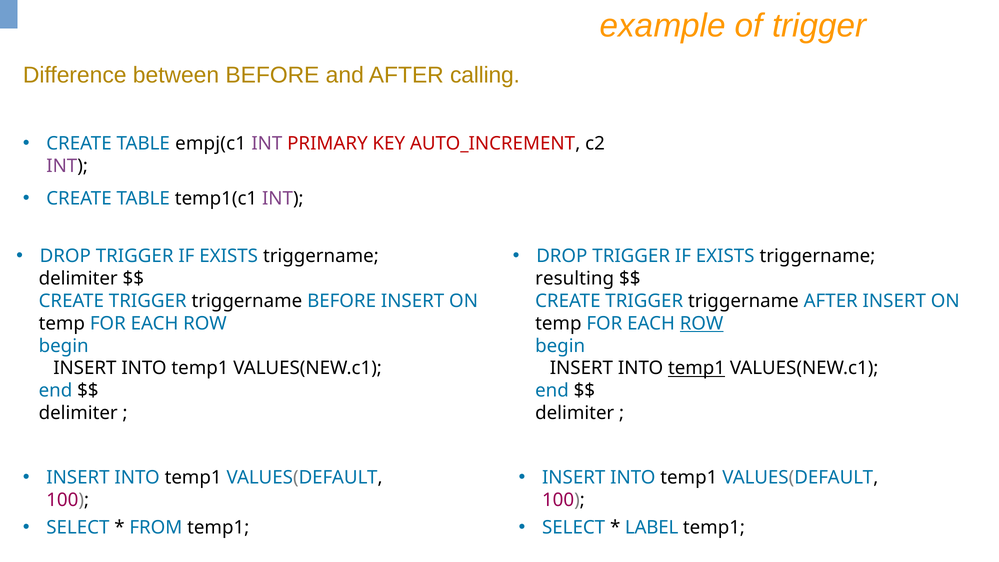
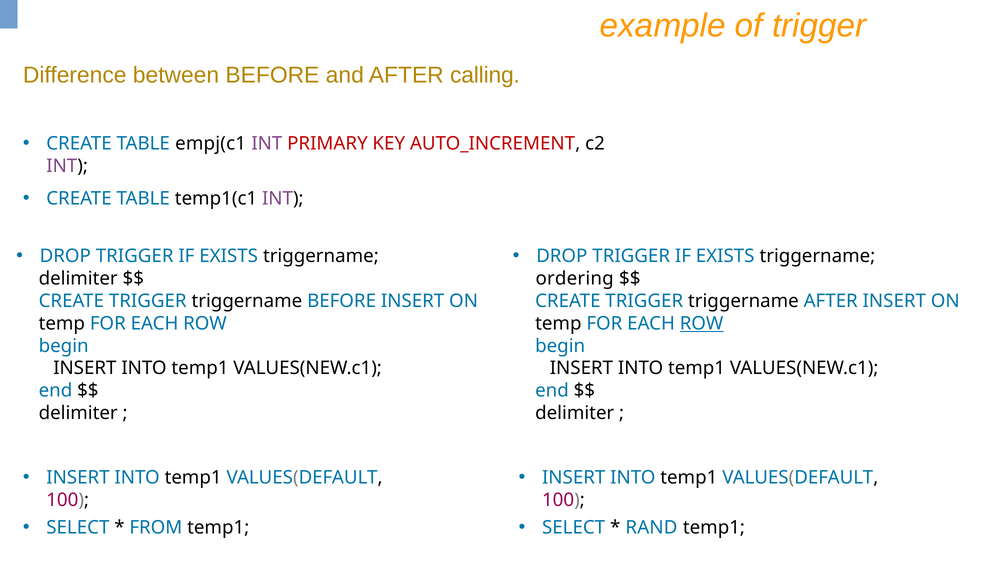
resulting: resulting -> ordering (575, 278)
temp1 underline: present -> none (697, 368)
LABEL: LABEL -> RAND (651, 528)
